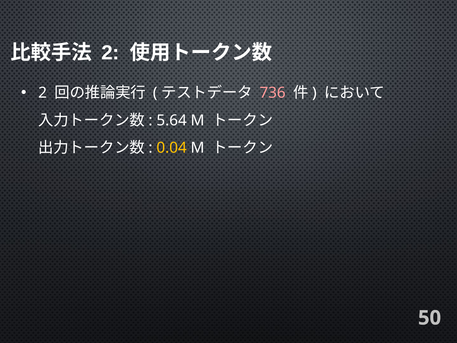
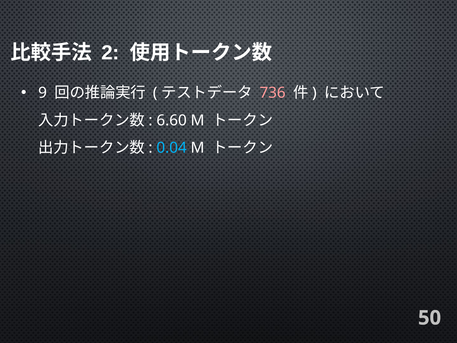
2: 2 -> 9 (43, 93)
5.64: 5.64 -> 6.60 (172, 120)
0.04 colour: yellow -> light blue (172, 148)
